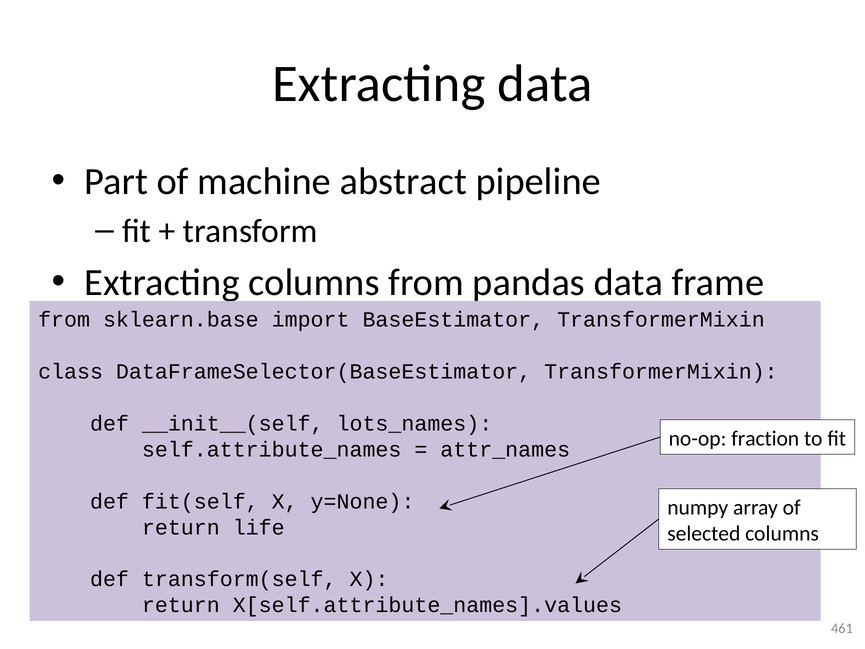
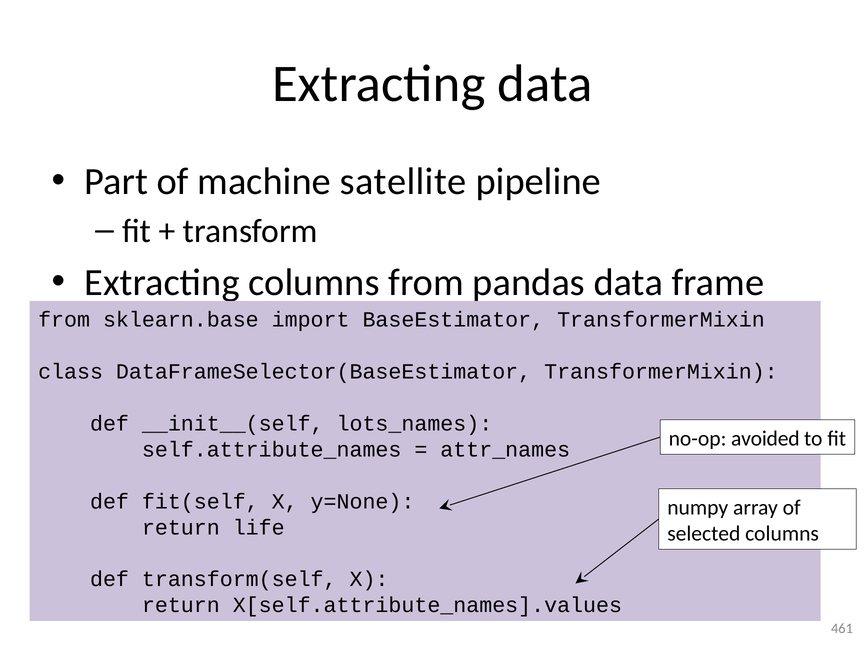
abstract: abstract -> satellite (403, 181)
fraction: fraction -> avoided (765, 438)
